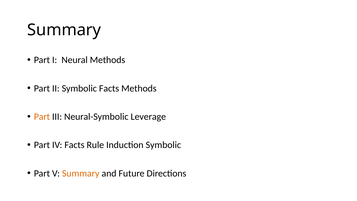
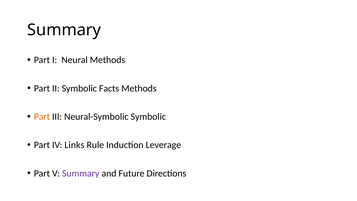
Neural-Symbolic Leverage: Leverage -> Symbolic (148, 117)
IV Facts: Facts -> Links (74, 145)
Induction Symbolic: Symbolic -> Leverage (163, 145)
Summary colour: orange -> purple (81, 173)
